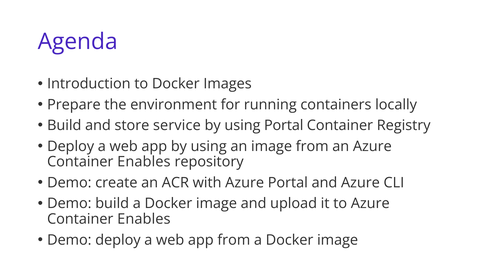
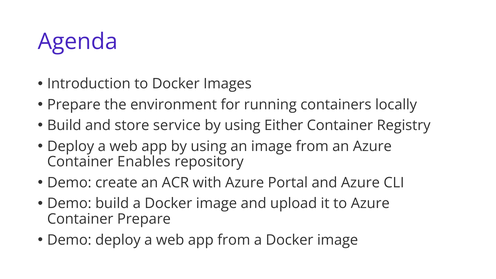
using Portal: Portal -> Either (284, 125)
Enables: Enables -> Prepare (144, 219)
